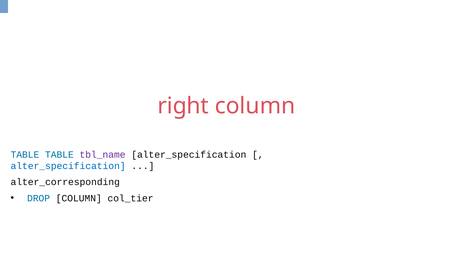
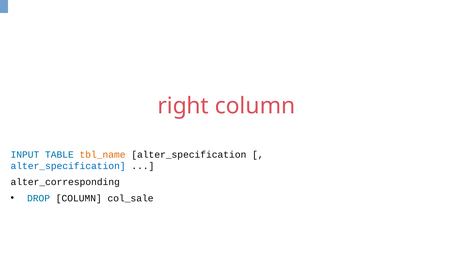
TABLE: TABLE -> INPUT (25, 155)
tbl_name colour: purple -> orange (103, 155)
col_tier: col_tier -> col_sale (131, 198)
